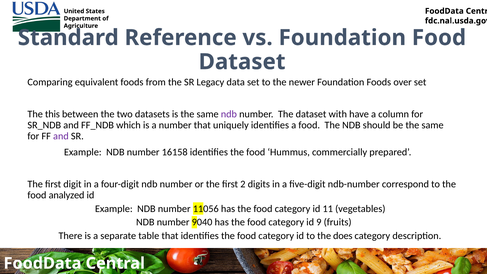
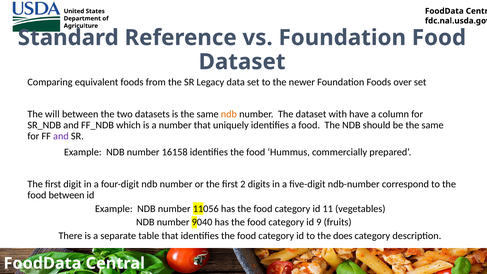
this: this -> will (52, 114)
ndb colour: purple -> orange (229, 114)
food analyzed: analyzed -> between (67, 195)
